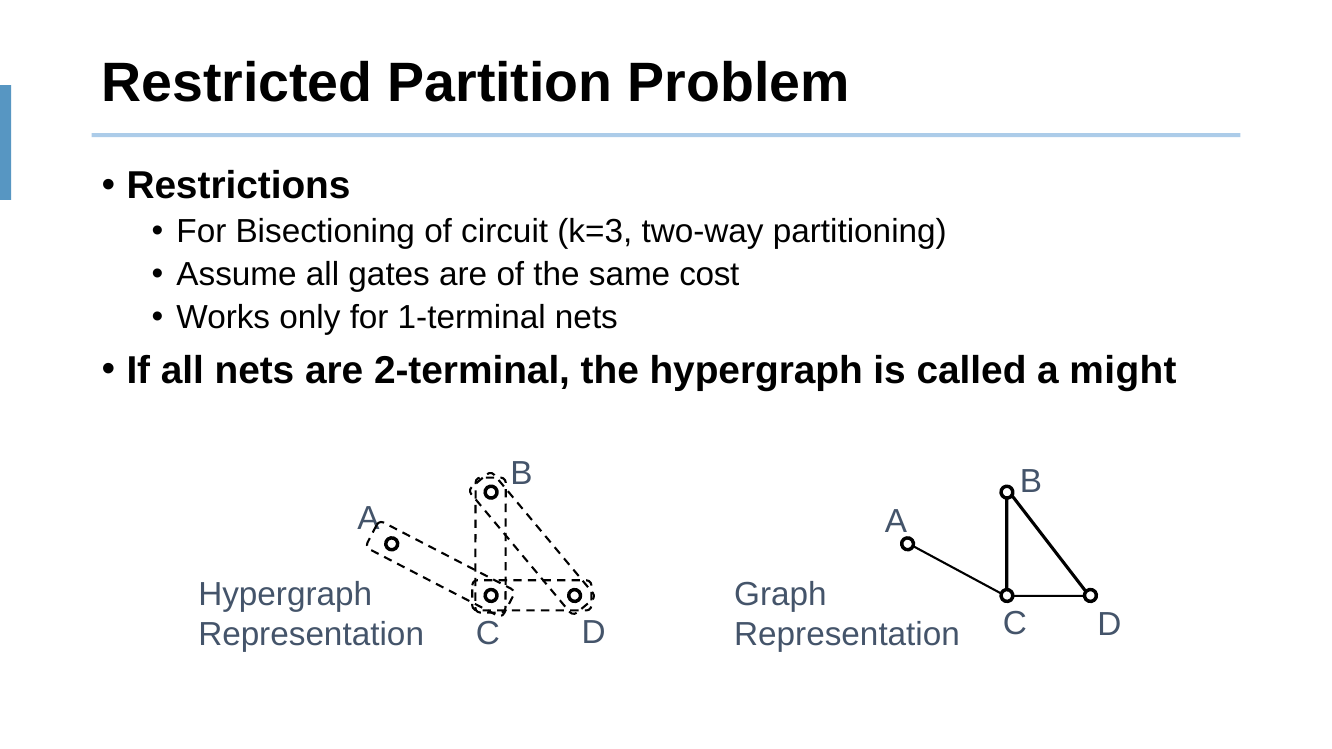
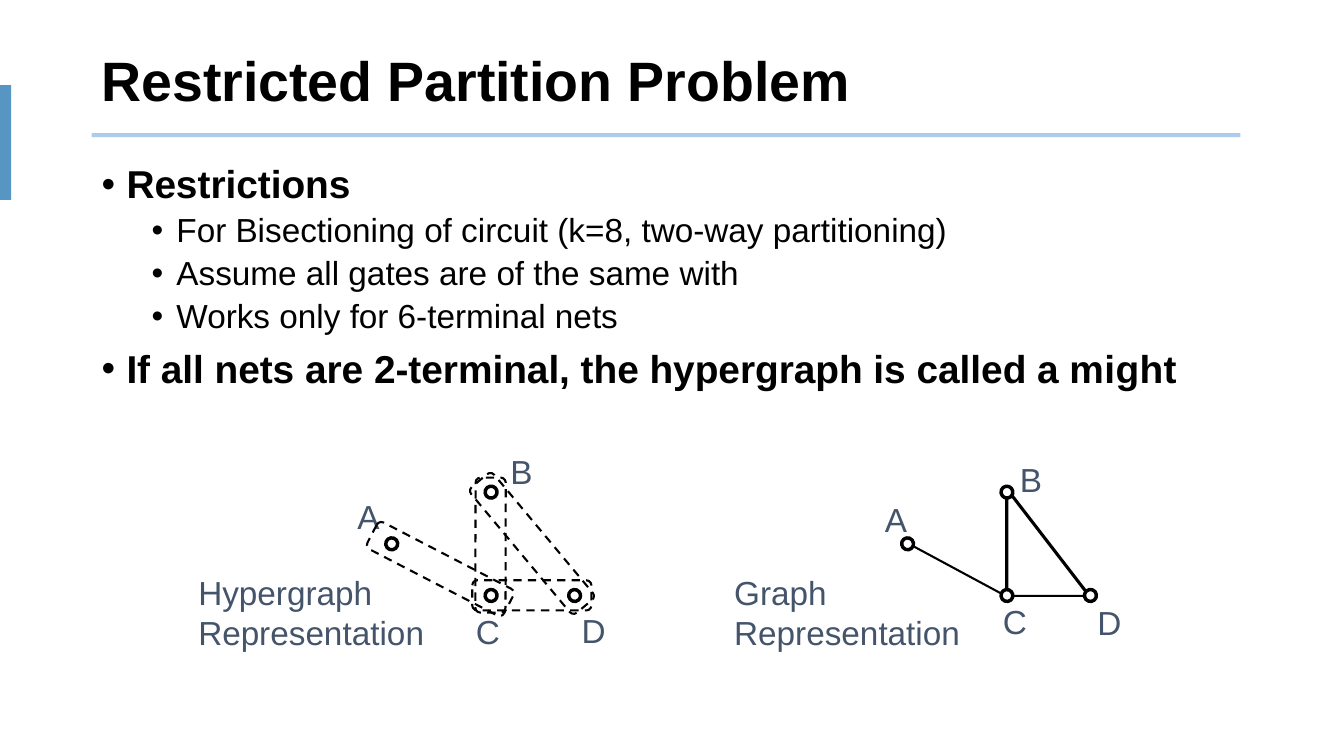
k=3: k=3 -> k=8 (595, 232)
cost: cost -> with (709, 275)
1-terminal: 1-terminal -> 6-terminal (472, 318)
